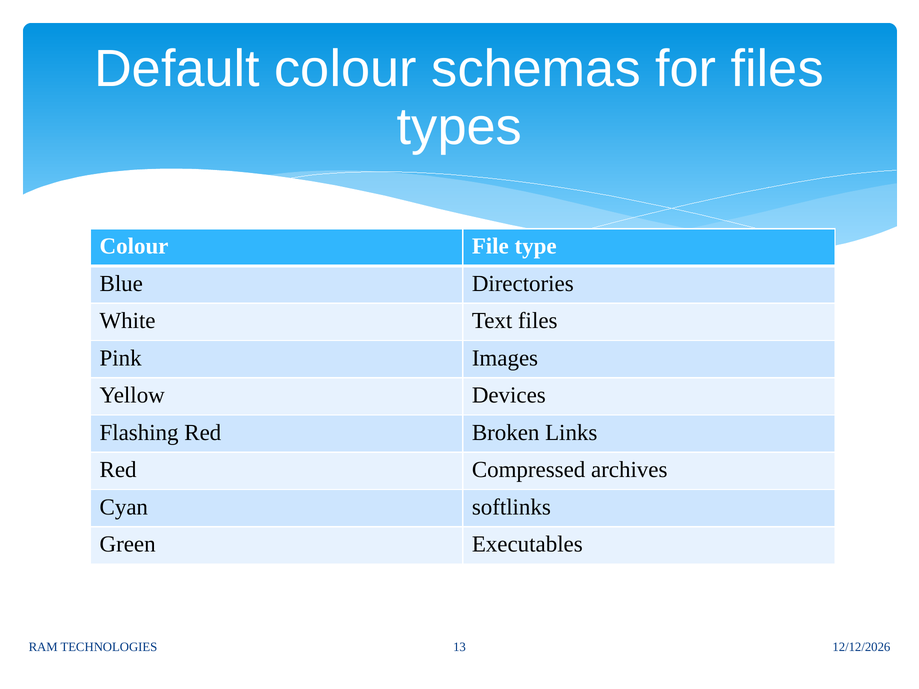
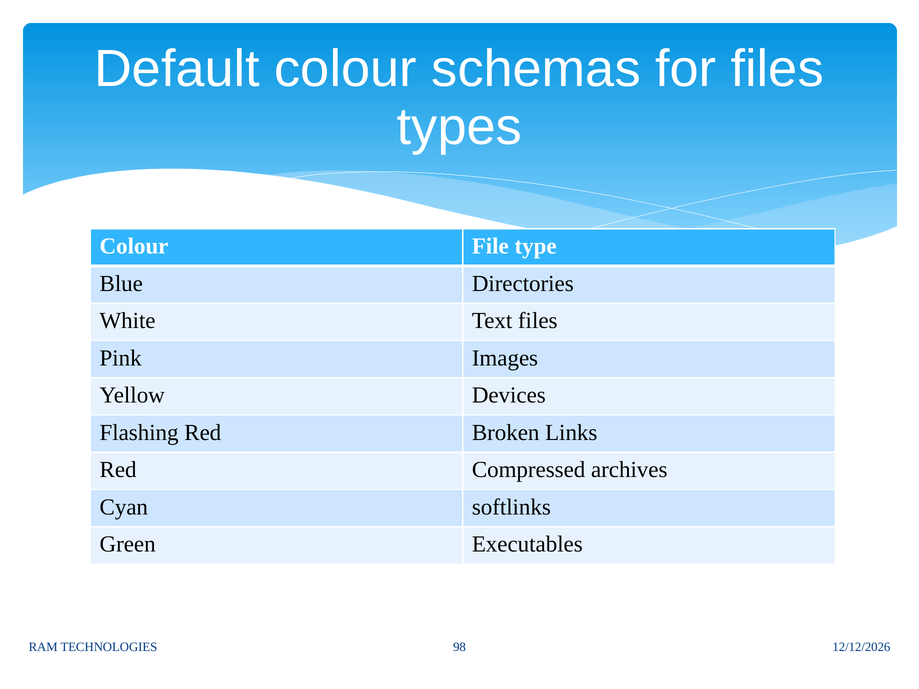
13: 13 -> 98 (459, 647)
